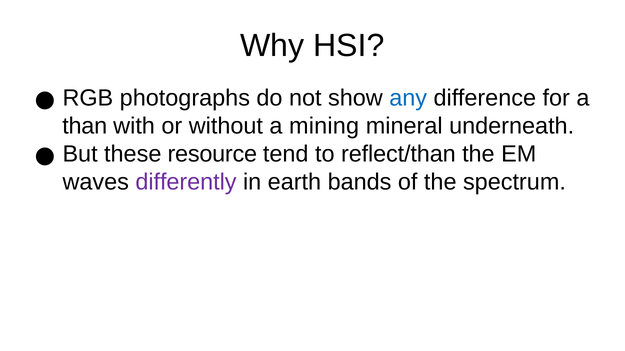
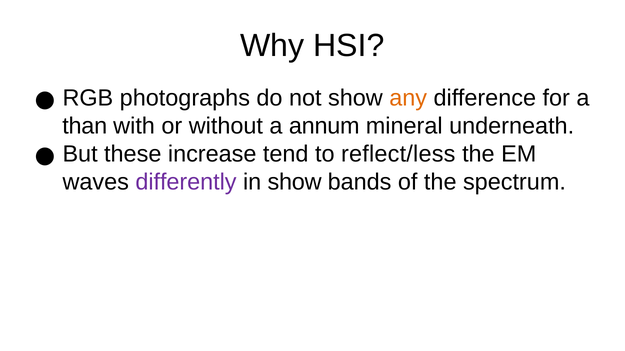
any colour: blue -> orange (408, 98)
mining: mining -> annum (324, 126)
resource: resource -> increase (212, 154)
reflect/than: reflect/than -> reflect/less (398, 154)
in earth: earth -> show (295, 182)
